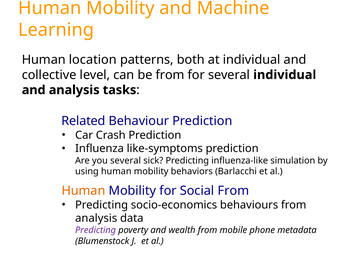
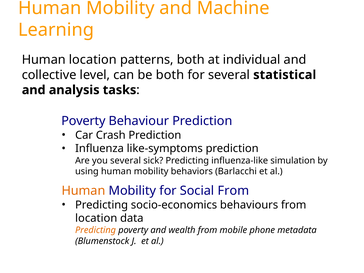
be from: from -> both (170, 75)
several individual: individual -> statistical (285, 75)
Related: Related -> Poverty (83, 121)
analysis: analysis -> location (96, 218)
Predicting colour: purple -> orange (96, 230)
